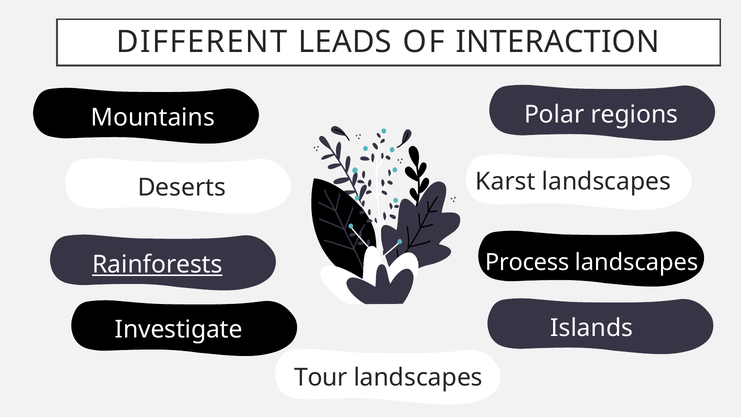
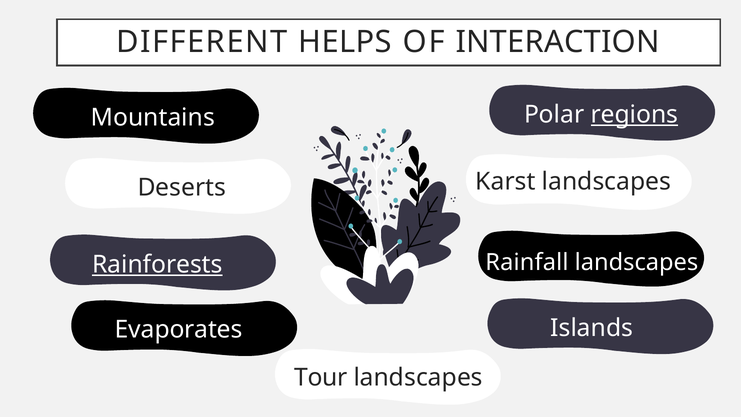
LEADS: LEADS -> HELPS (345, 42)
regions underline: none -> present (634, 114)
Process: Process -> Rainfall (527, 262)
Investigate: Investigate -> Evaporates (179, 330)
